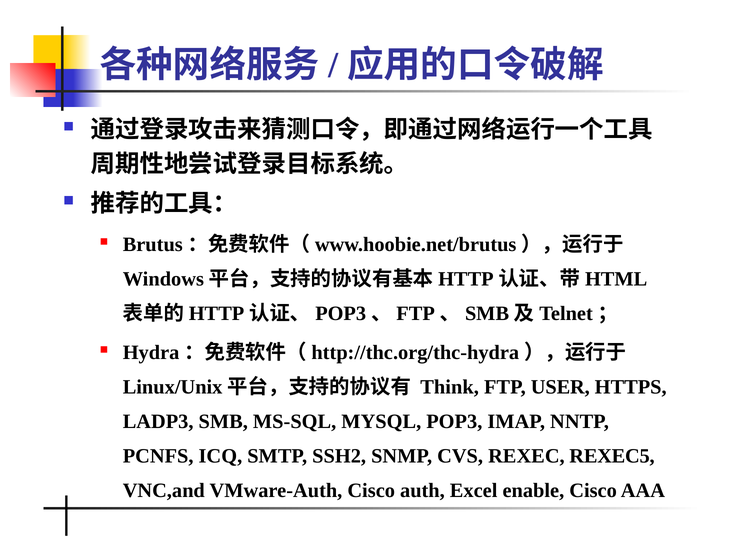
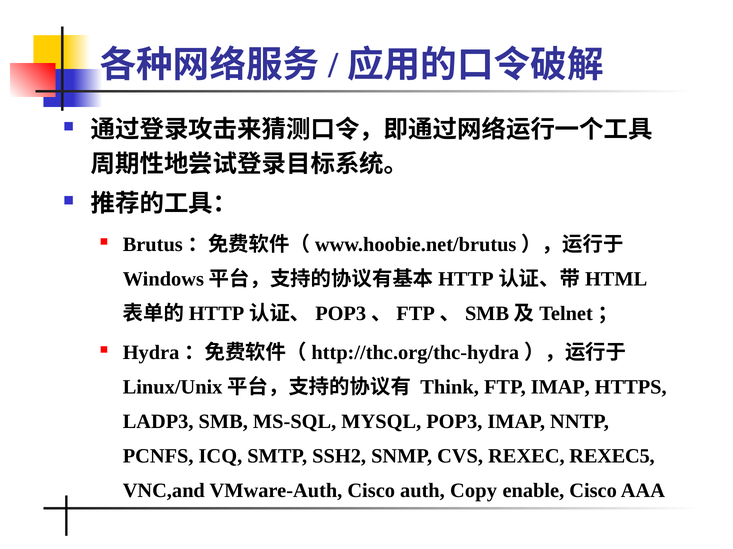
FTP USER: USER -> IMAP (560, 387)
Excel: Excel -> Copy (474, 491)
